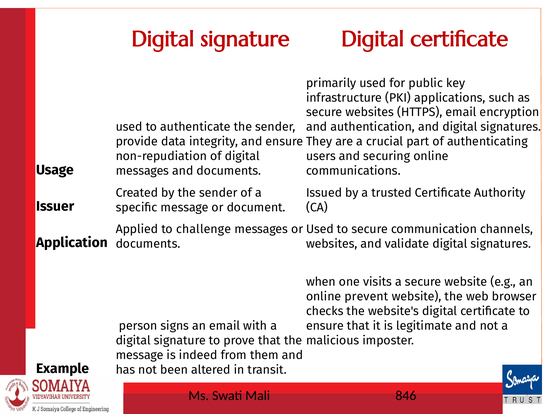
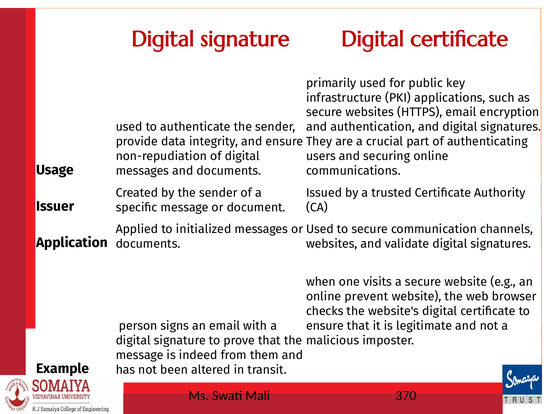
challenge: challenge -> initialized (204, 229)
846: 846 -> 370 (406, 396)
